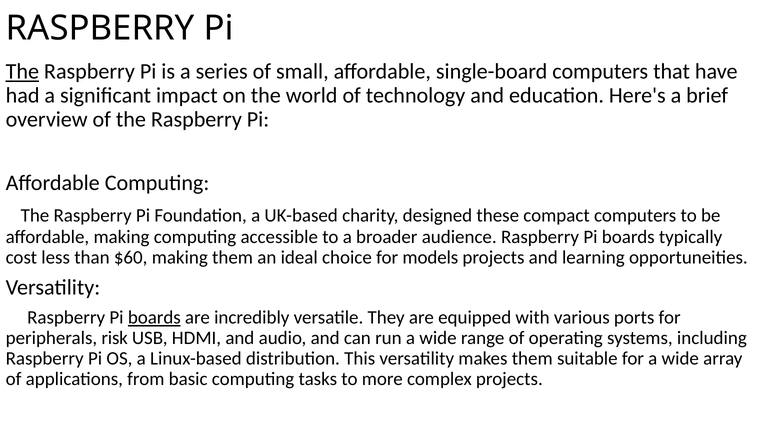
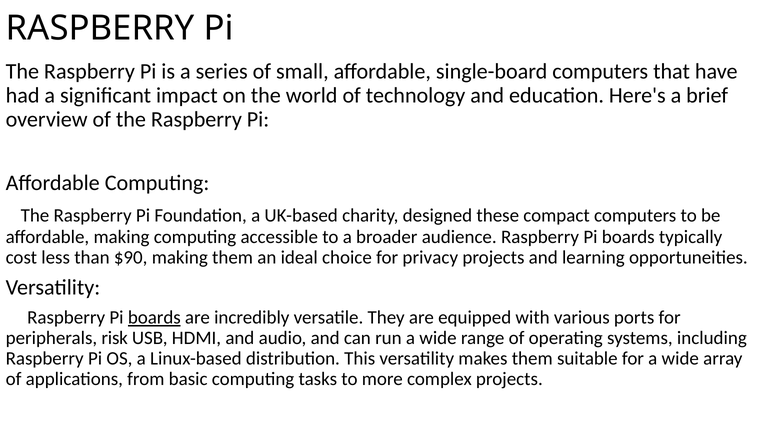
The underline: present -> none (22, 72)
$60: $60 -> $90 (131, 257)
models: models -> privacy (430, 257)
